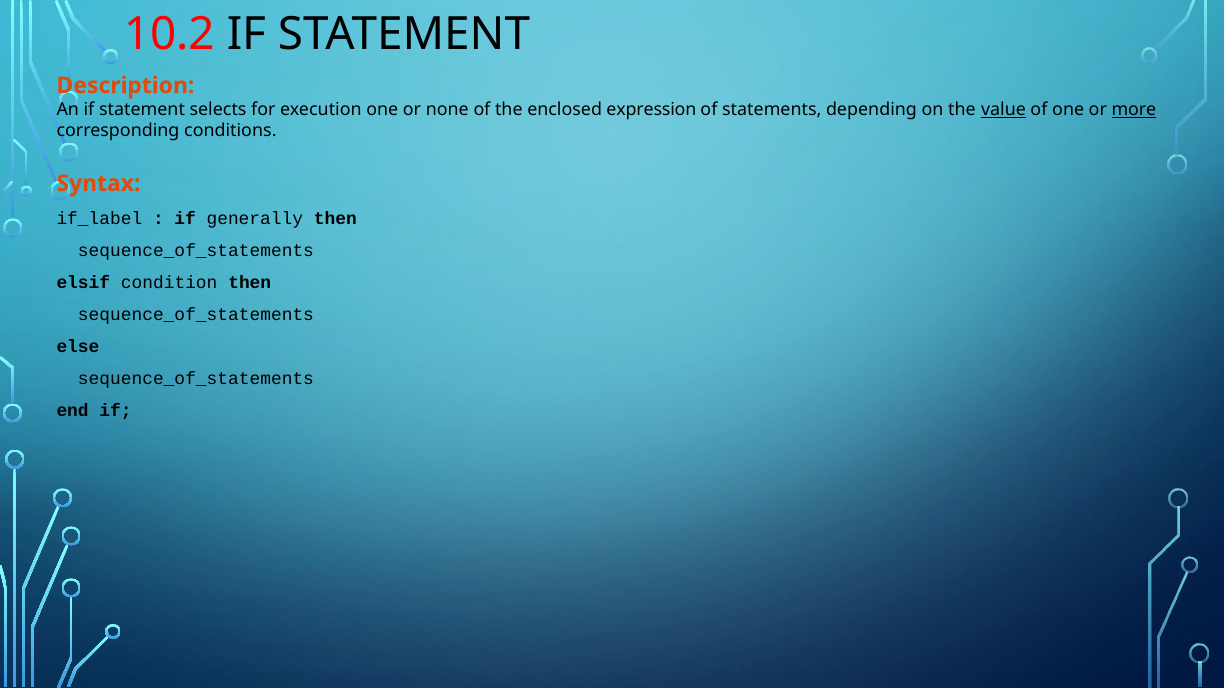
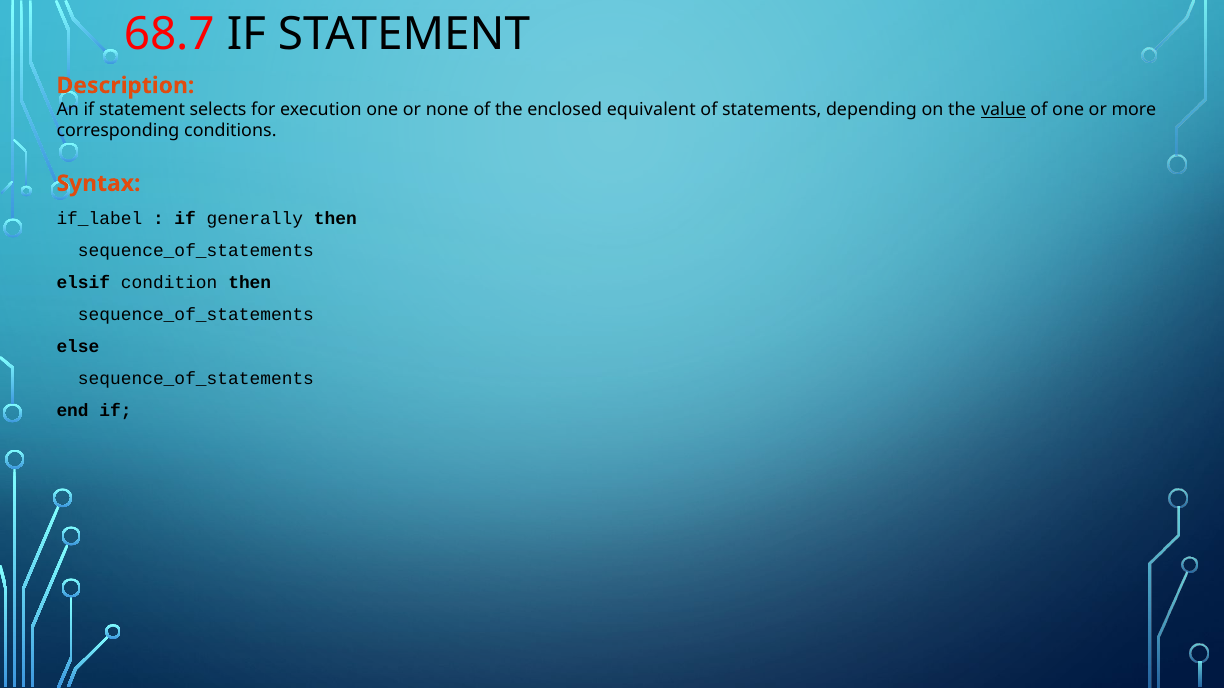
10.2: 10.2 -> 68.7 (169, 34)
expression: expression -> equivalent (651, 110)
more underline: present -> none (1134, 110)
